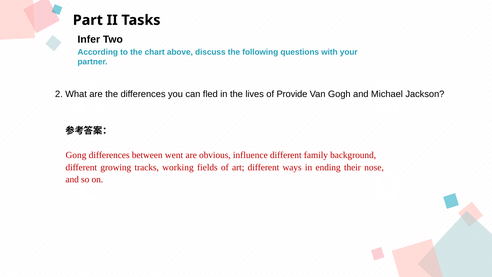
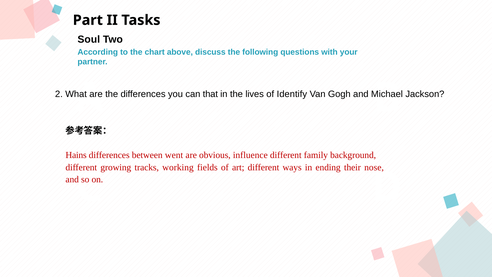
Infer: Infer -> Soul (89, 40)
fled: fled -> that (210, 94)
Provide: Provide -> Identify (292, 94)
Gong: Gong -> Hains (76, 155)
